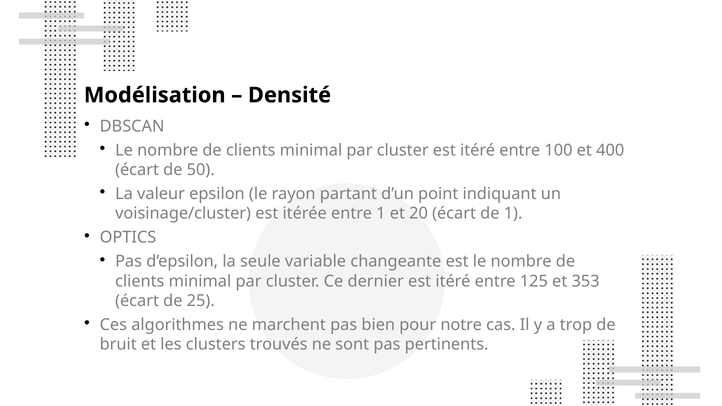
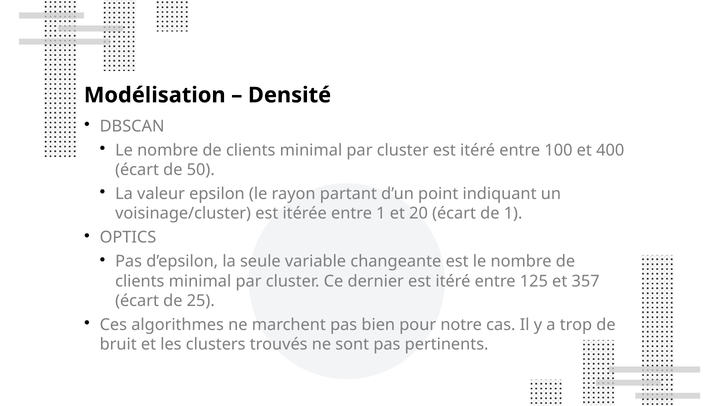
353: 353 -> 357 (586, 281)
